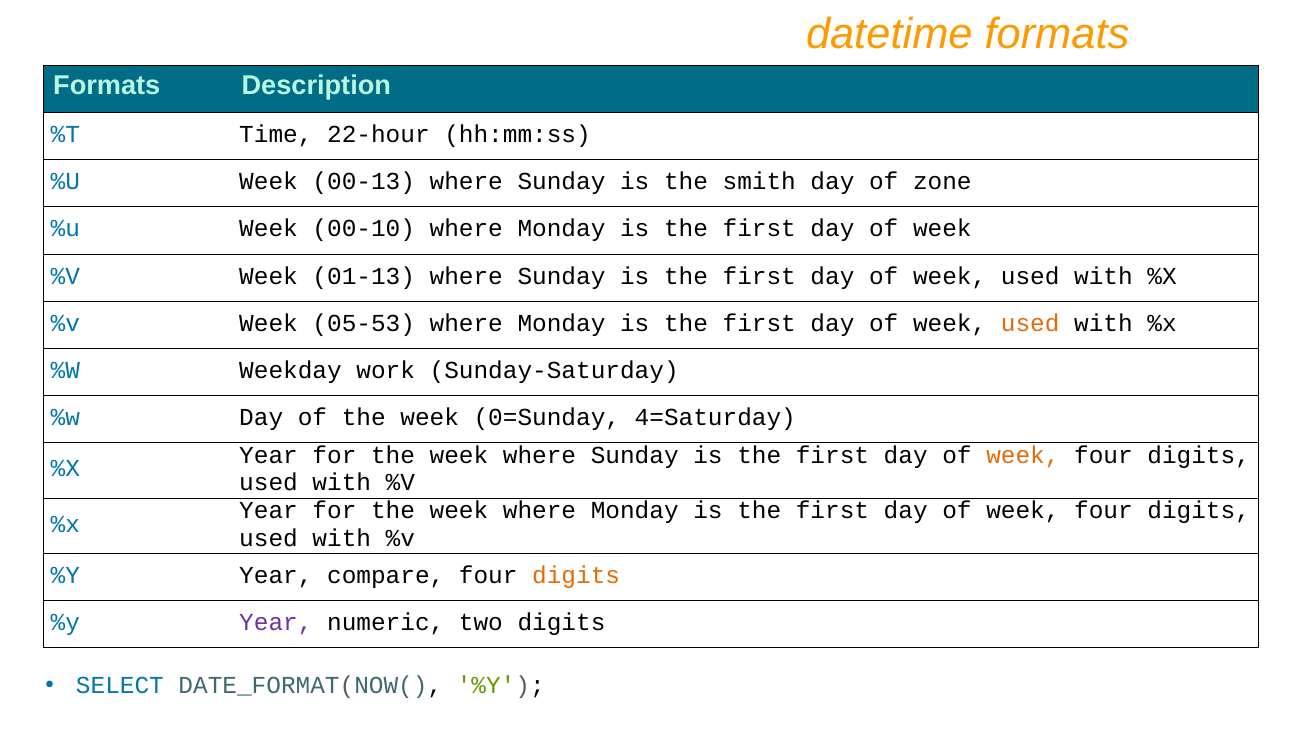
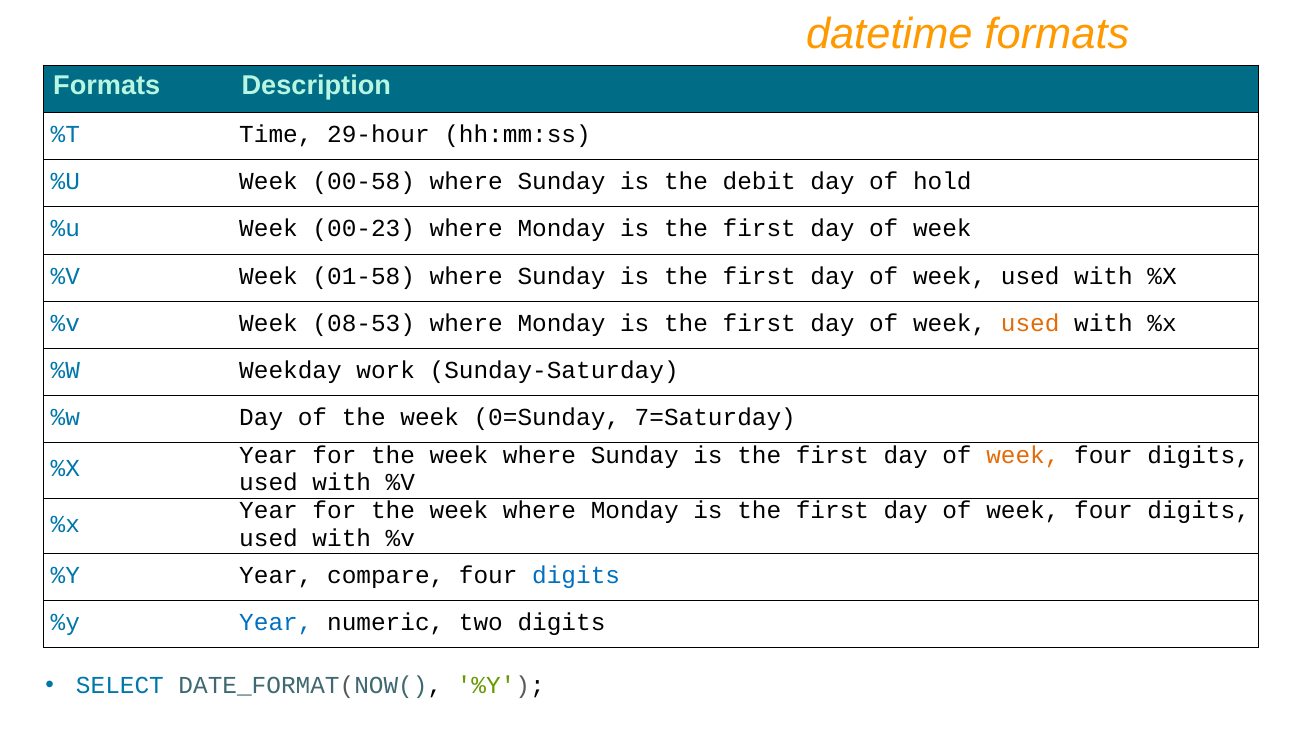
22-hour: 22-hour -> 29-hour (378, 135)
00-13: 00-13 -> 00-58 (364, 182)
smith: smith -> debit (759, 182)
zone: zone -> hold (942, 182)
00-10: 00-10 -> 00-23 (364, 229)
01-13: 01-13 -> 01-58 (364, 276)
05-53: 05-53 -> 08-53 (364, 323)
4=Saturday: 4=Saturday -> 7=Saturday (715, 418)
digits colour: orange -> blue (576, 576)
Year colour: purple -> blue (276, 623)
